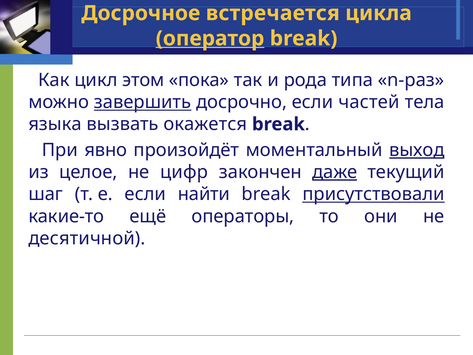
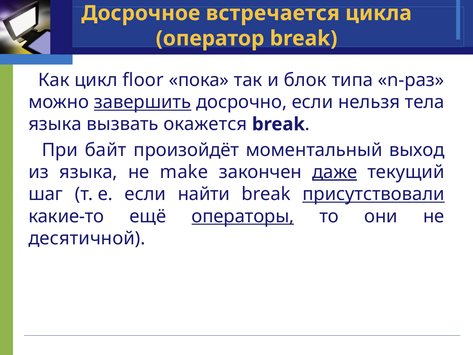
оператор underline: present -> none (210, 38)
этом: этом -> floor (143, 80)
рода: рода -> блок (305, 80)
частей: частей -> нельзя (369, 102)
явно: явно -> байт (106, 150)
выход underline: present -> none (417, 150)
из целое: целое -> языка (88, 172)
цифр: цифр -> make (184, 172)
операторы underline: none -> present (243, 216)
